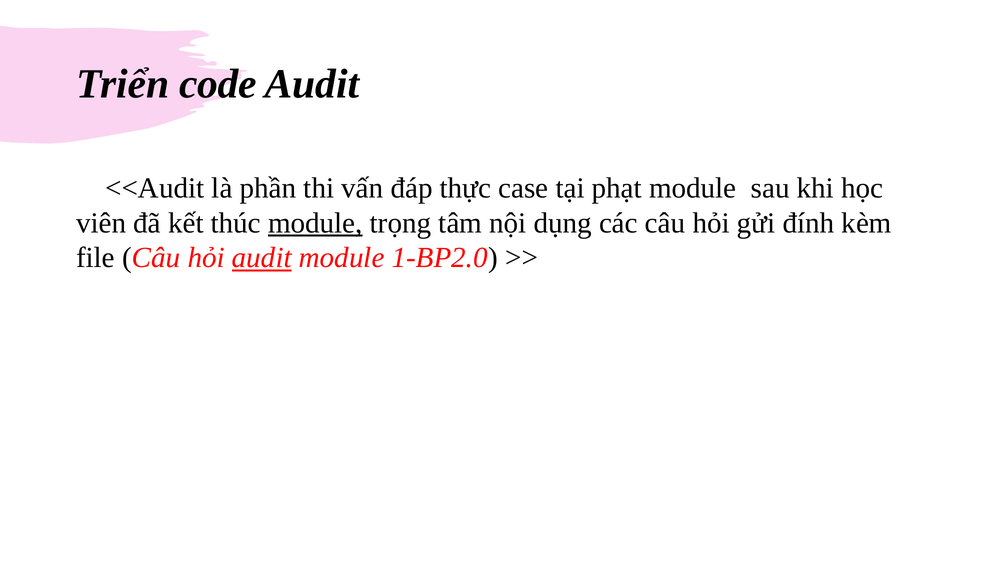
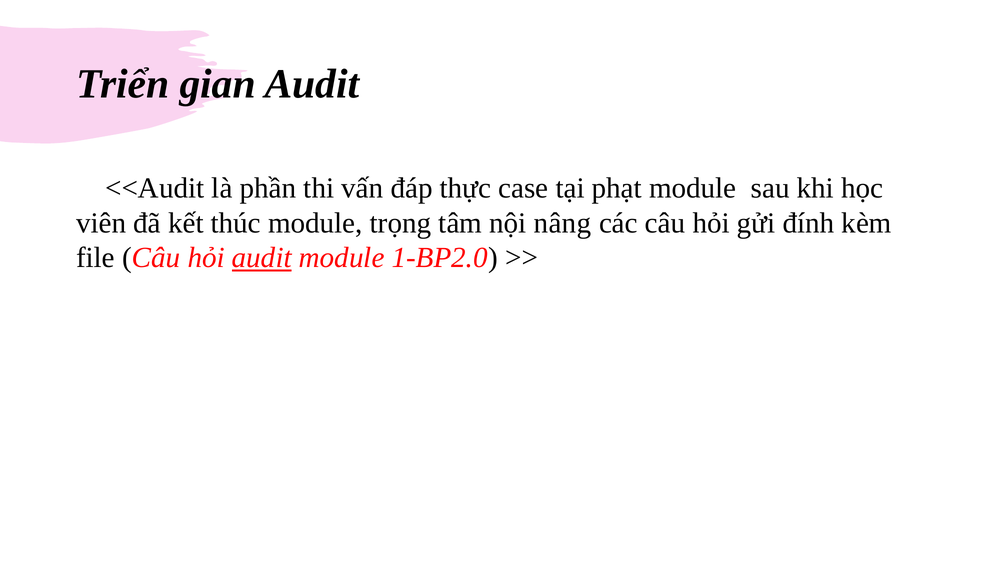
code: code -> gian (218, 84)
module underline: present -> none (315, 223)
dụng: dụng -> nâng (563, 223)
